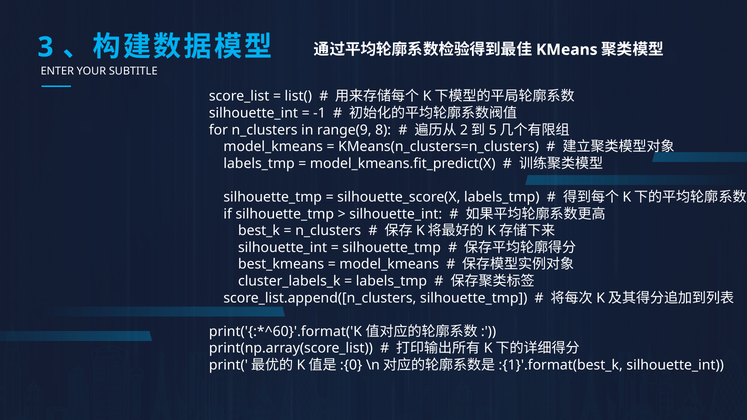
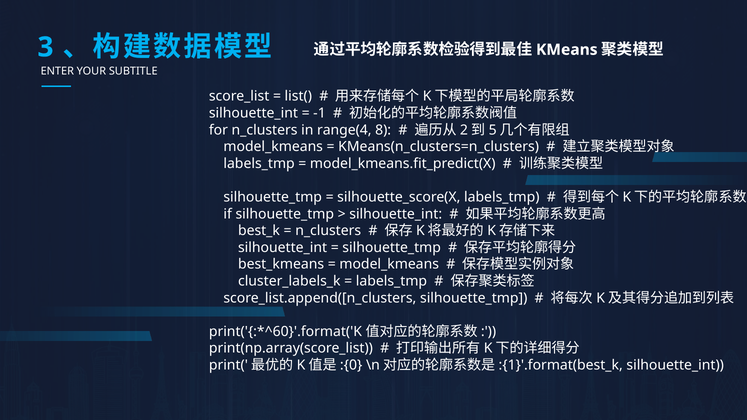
range(9: range(9 -> range(4 (344, 130)
